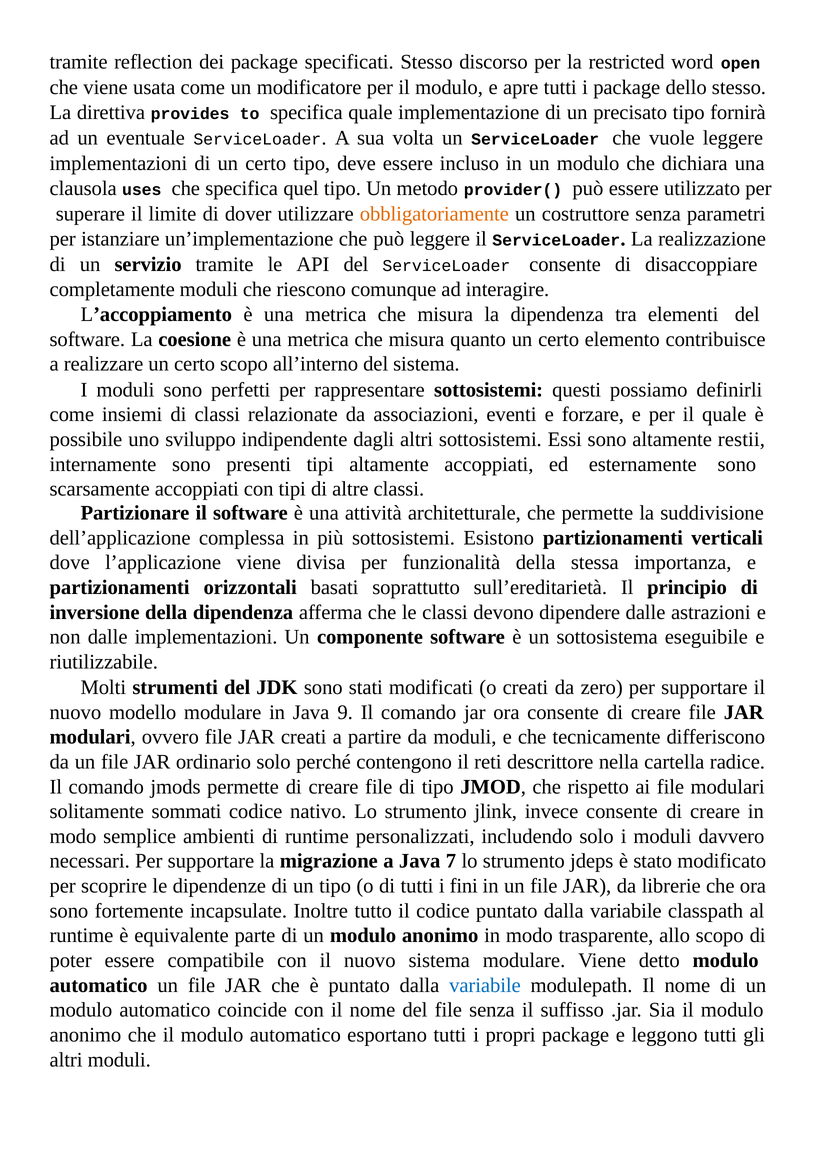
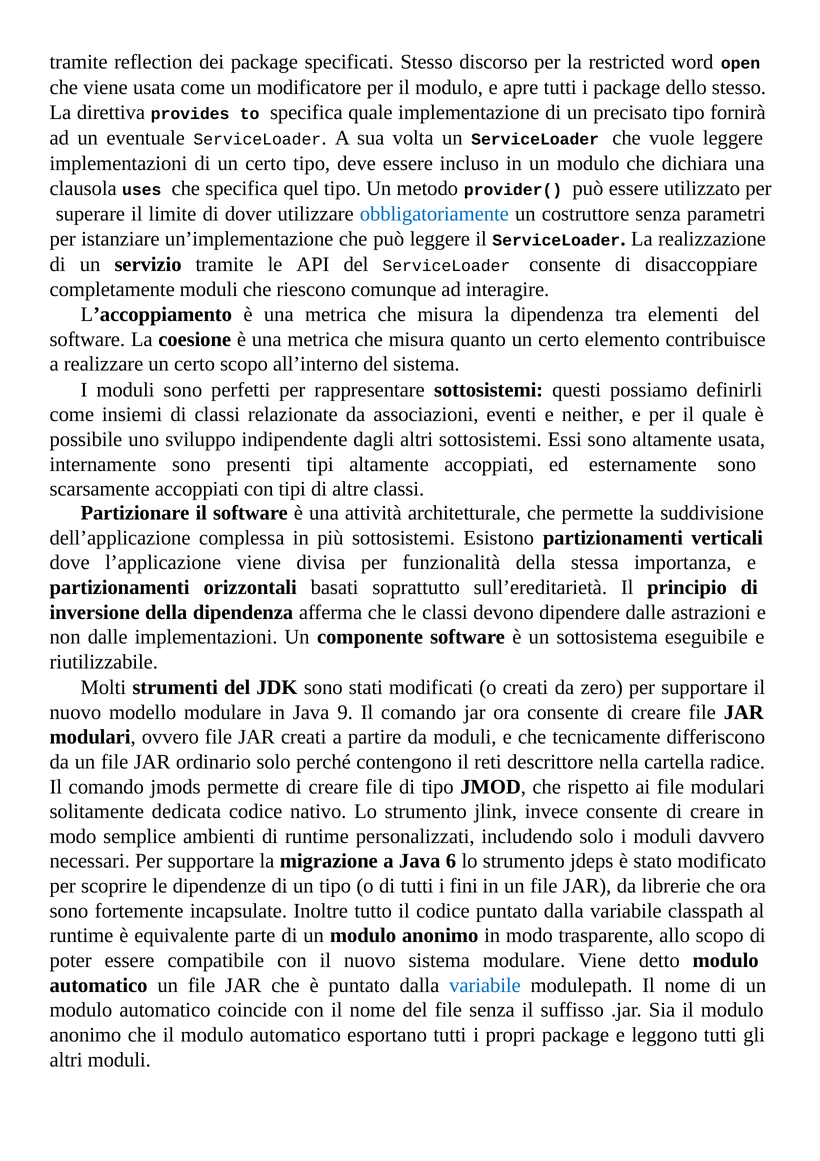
obbligatoriamente colour: orange -> blue (434, 214)
forzare: forzare -> neither (593, 414)
altamente restii: restii -> usata (741, 439)
sommati: sommati -> dedicata (186, 811)
7: 7 -> 6 (451, 861)
